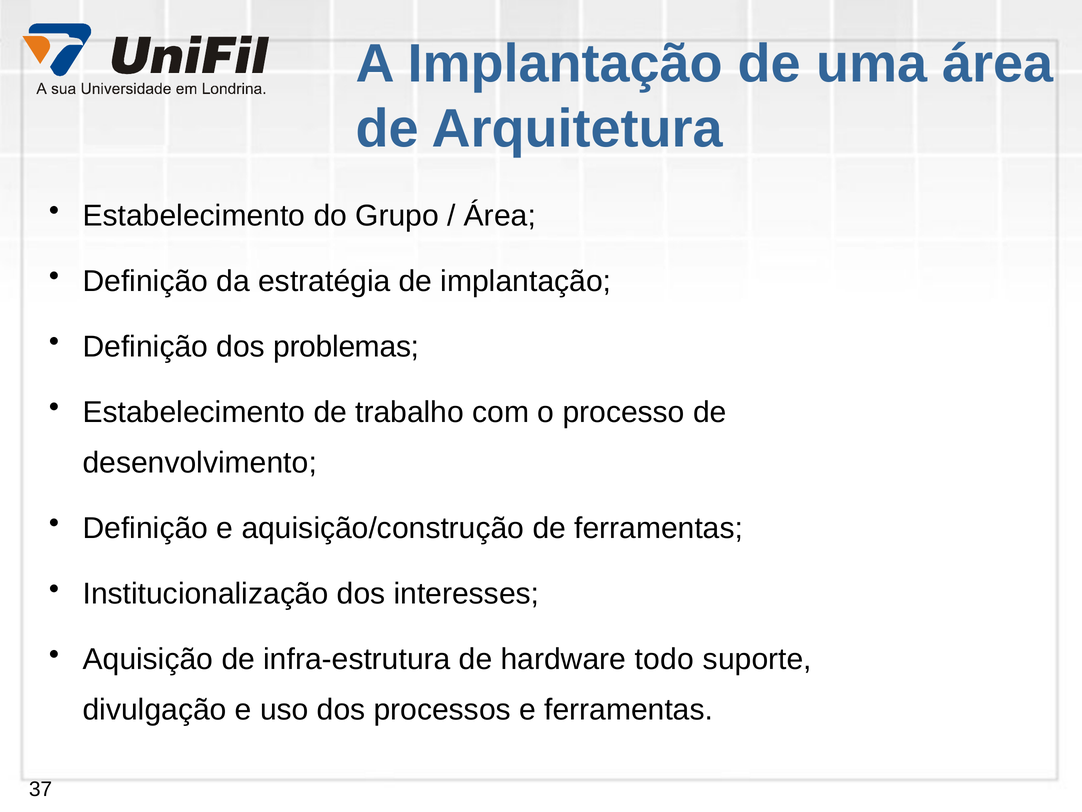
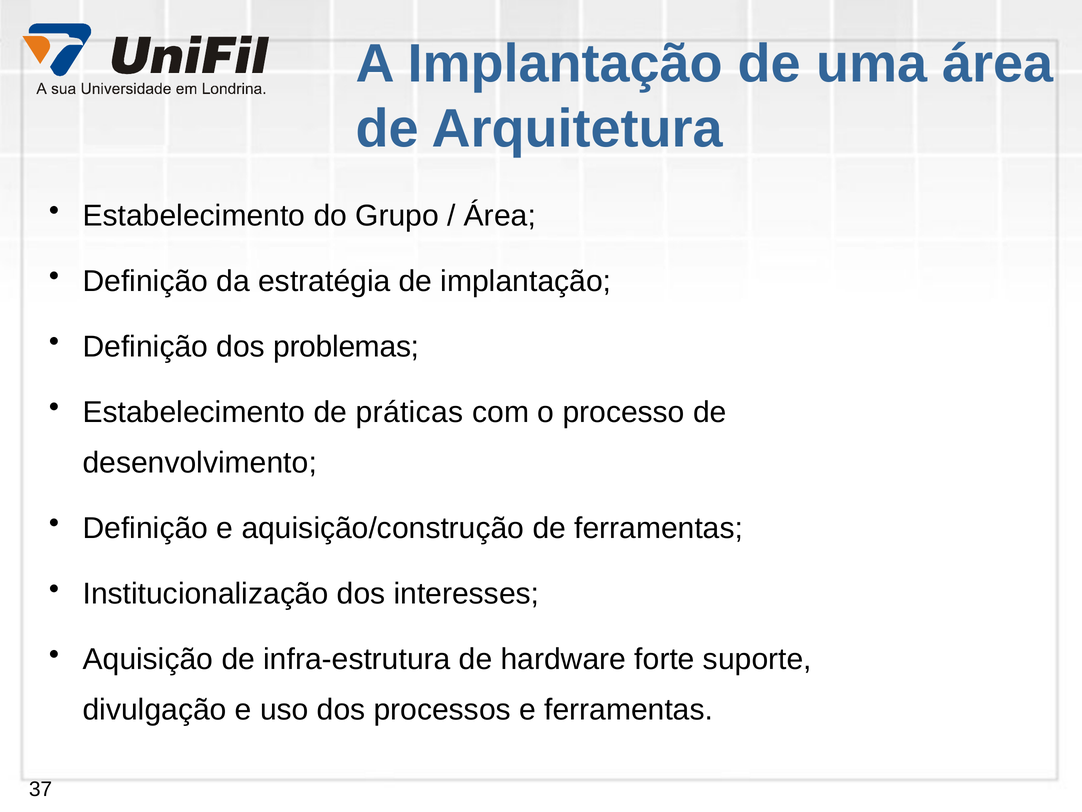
trabalho: trabalho -> práticas (409, 412)
todo: todo -> forte (665, 659)
